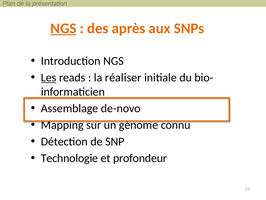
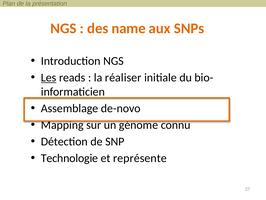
NGS underline: present -> none (63, 28)
après: après -> name (129, 28)
profondeur: profondeur -> représente (140, 158)
